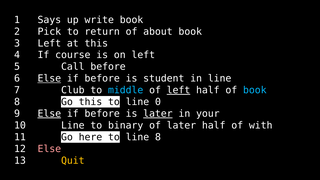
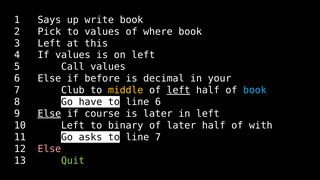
to return: return -> values (102, 32)
about: about -> where (158, 32)
If course: course -> values (73, 55)
Call before: before -> values (108, 67)
Else underline: present -> none (49, 78)
student: student -> decimal (164, 78)
in line: line -> your (220, 78)
middle colour: light blue -> yellow (126, 90)
Go this: this -> have (90, 102)
line 0: 0 -> 6 (158, 102)
before: before -> course (102, 114)
later underline: present -> none (158, 114)
in your: your -> left (208, 114)
10 Line: Line -> Left (73, 125)
here: here -> asks (90, 137)
line 8: 8 -> 7 (158, 137)
Quit colour: yellow -> light green (73, 161)
